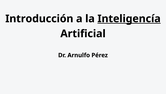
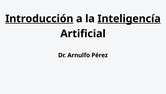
Introducción underline: none -> present (39, 19)
